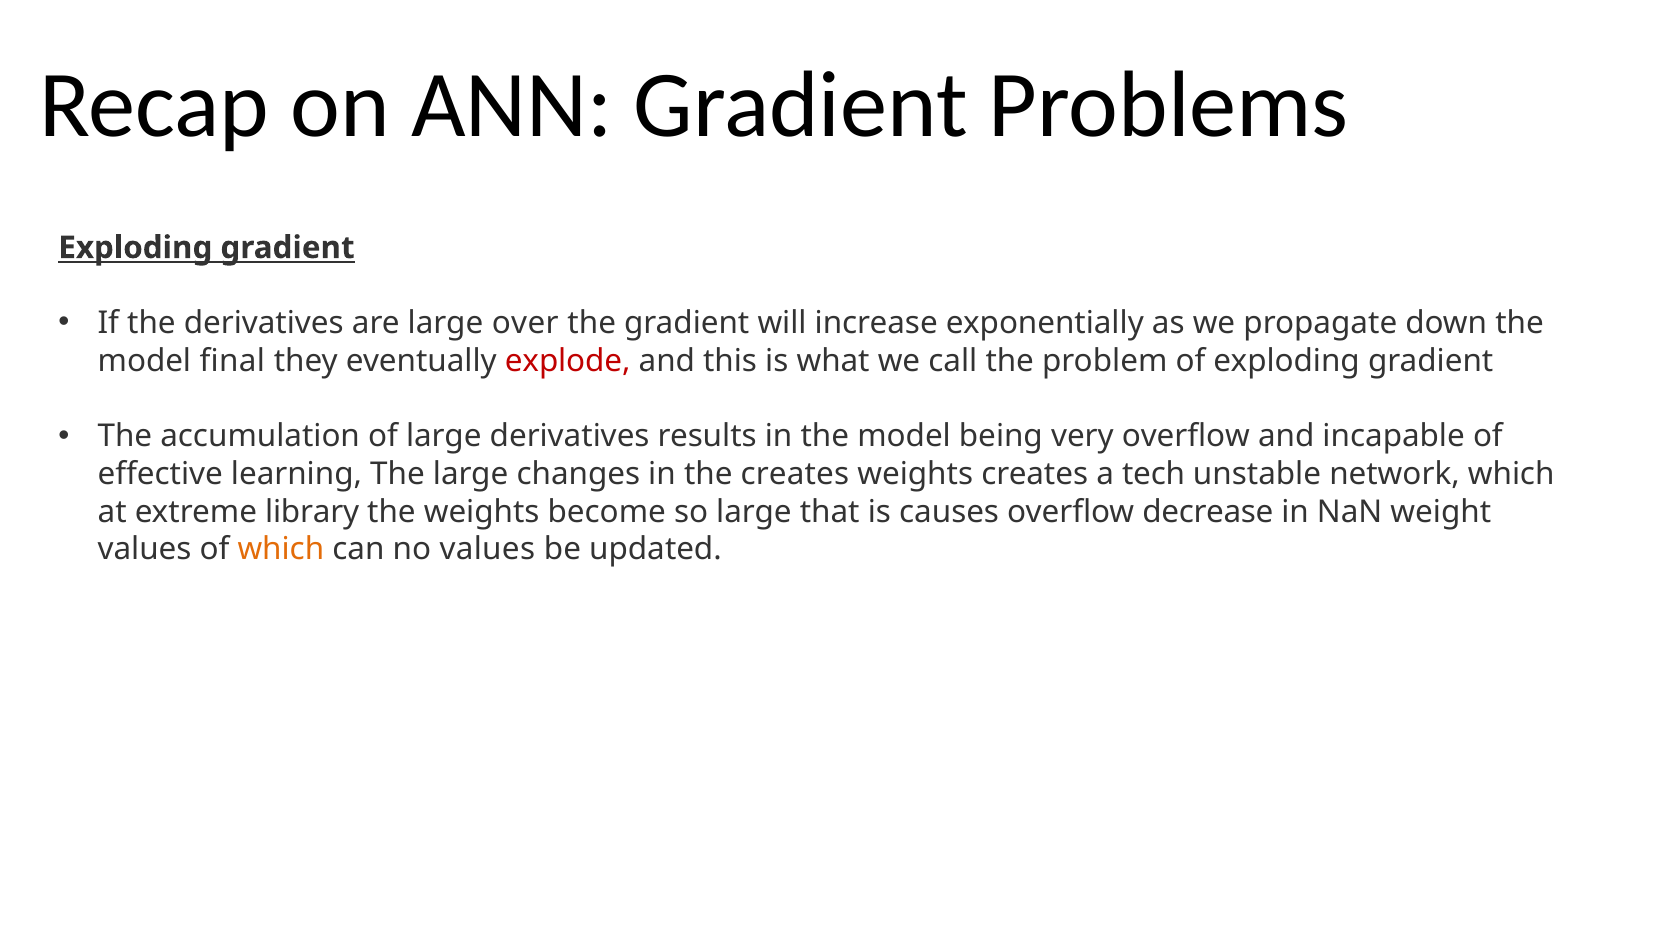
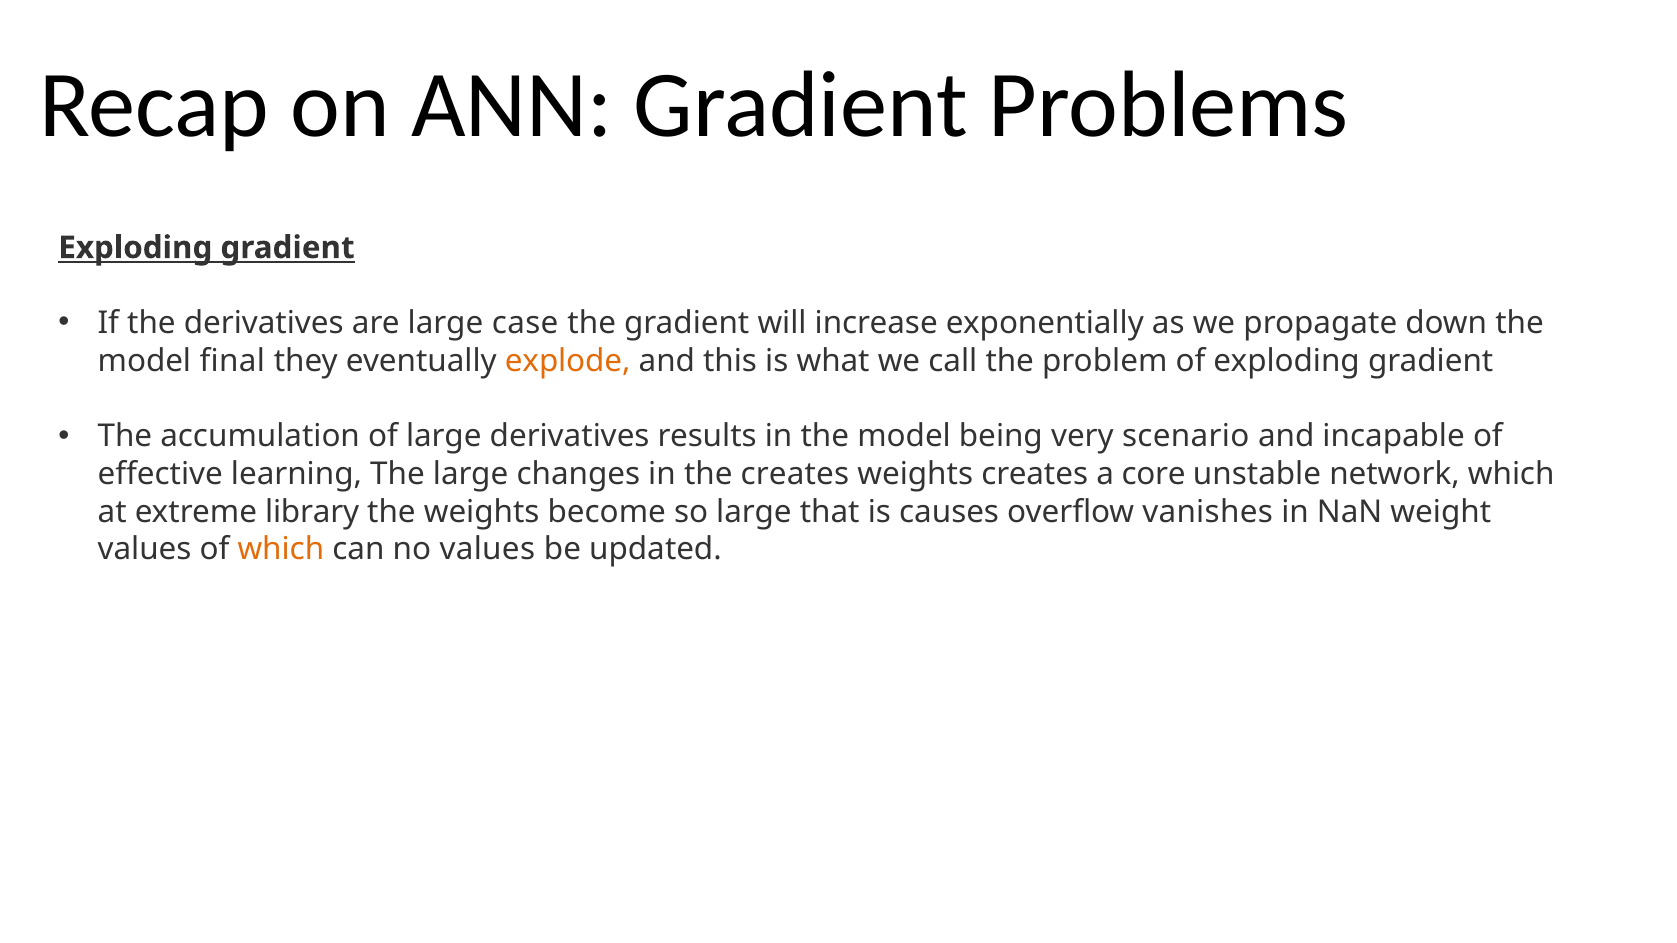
over: over -> case (525, 323)
explode colour: red -> orange (568, 361)
very overflow: overflow -> scenario (1186, 436)
tech: tech -> core (1154, 474)
decrease: decrease -> vanishes (1208, 512)
